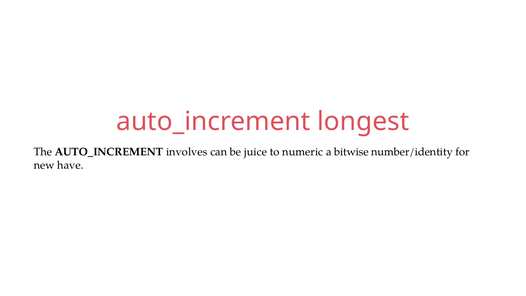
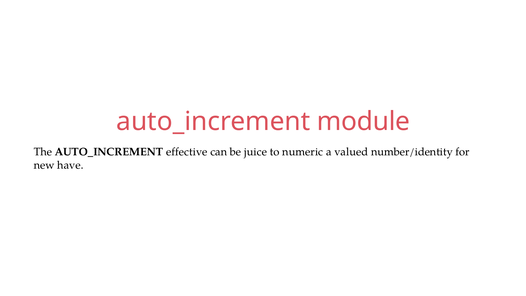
longest: longest -> module (363, 121)
involves: involves -> effective (187, 152)
bitwise: bitwise -> valued (351, 152)
